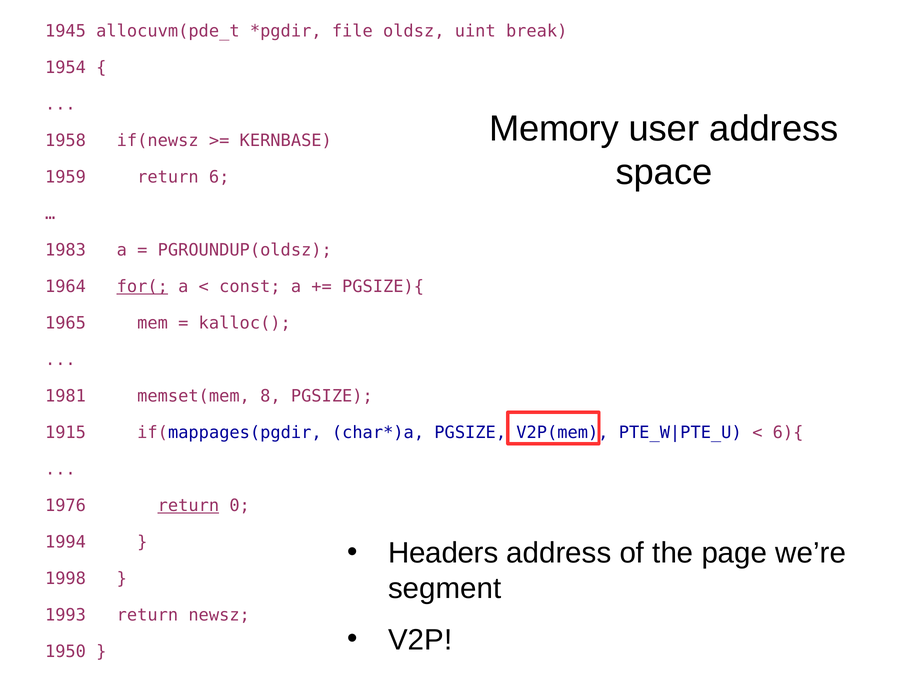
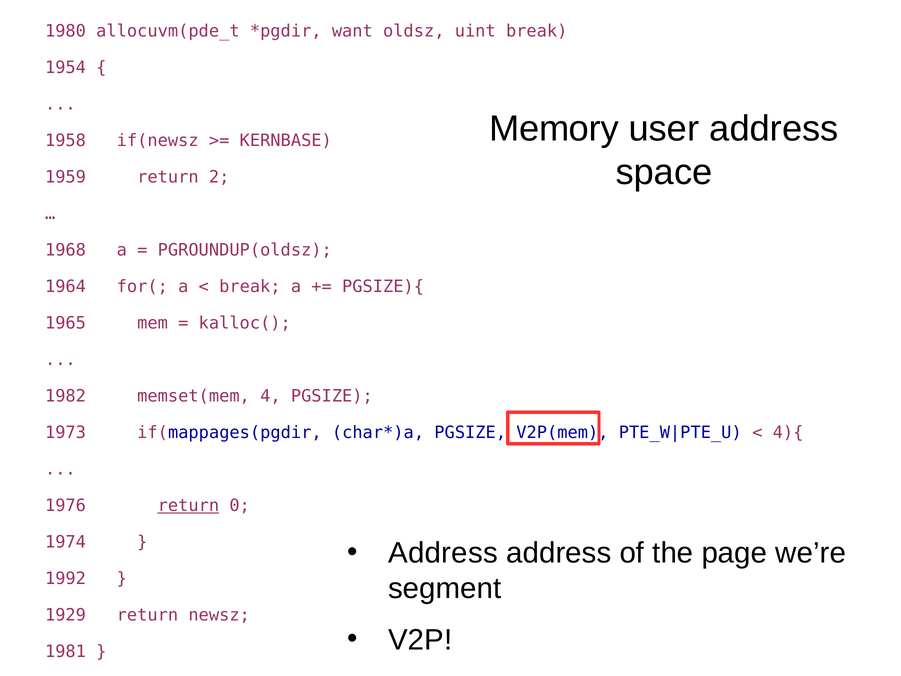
1945: 1945 -> 1980 (66, 31)
file: file -> want (352, 31)
6: 6 -> 2 (219, 177)
1983: 1983 -> 1968 (66, 250)
for( underline: present -> none (142, 286)
const: const -> break (250, 286)
1981: 1981 -> 1982 (66, 396)
8: 8 -> 4 (270, 396)
1915: 1915 -> 1973 (66, 432)
6){: 6){ -> 4){ (788, 432)
1994: 1994 -> 1974 (66, 542)
Headers: Headers -> Address (443, 553)
1998: 1998 -> 1992 (66, 578)
1993: 1993 -> 1929 (66, 615)
1950: 1950 -> 1981 (66, 651)
